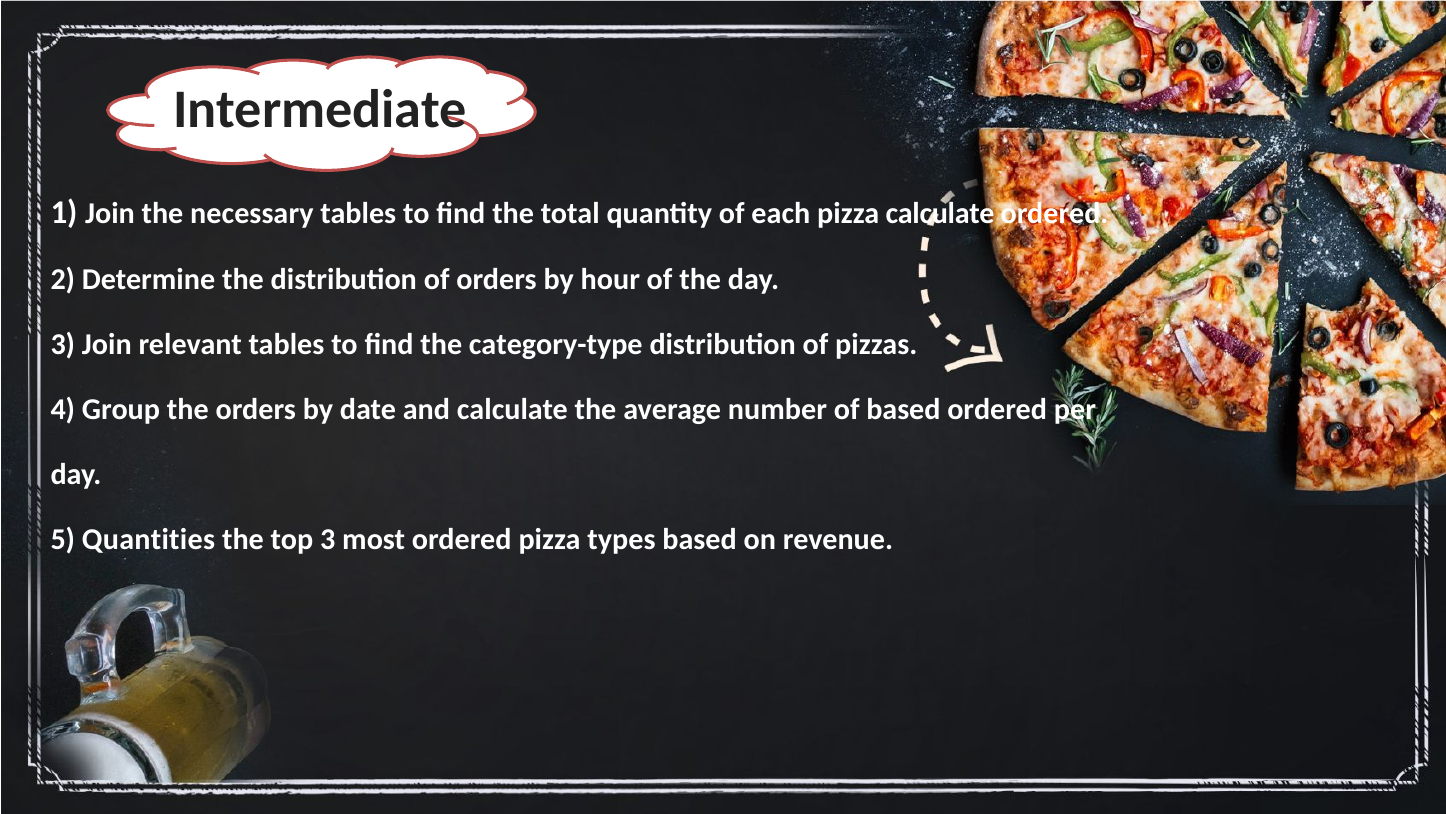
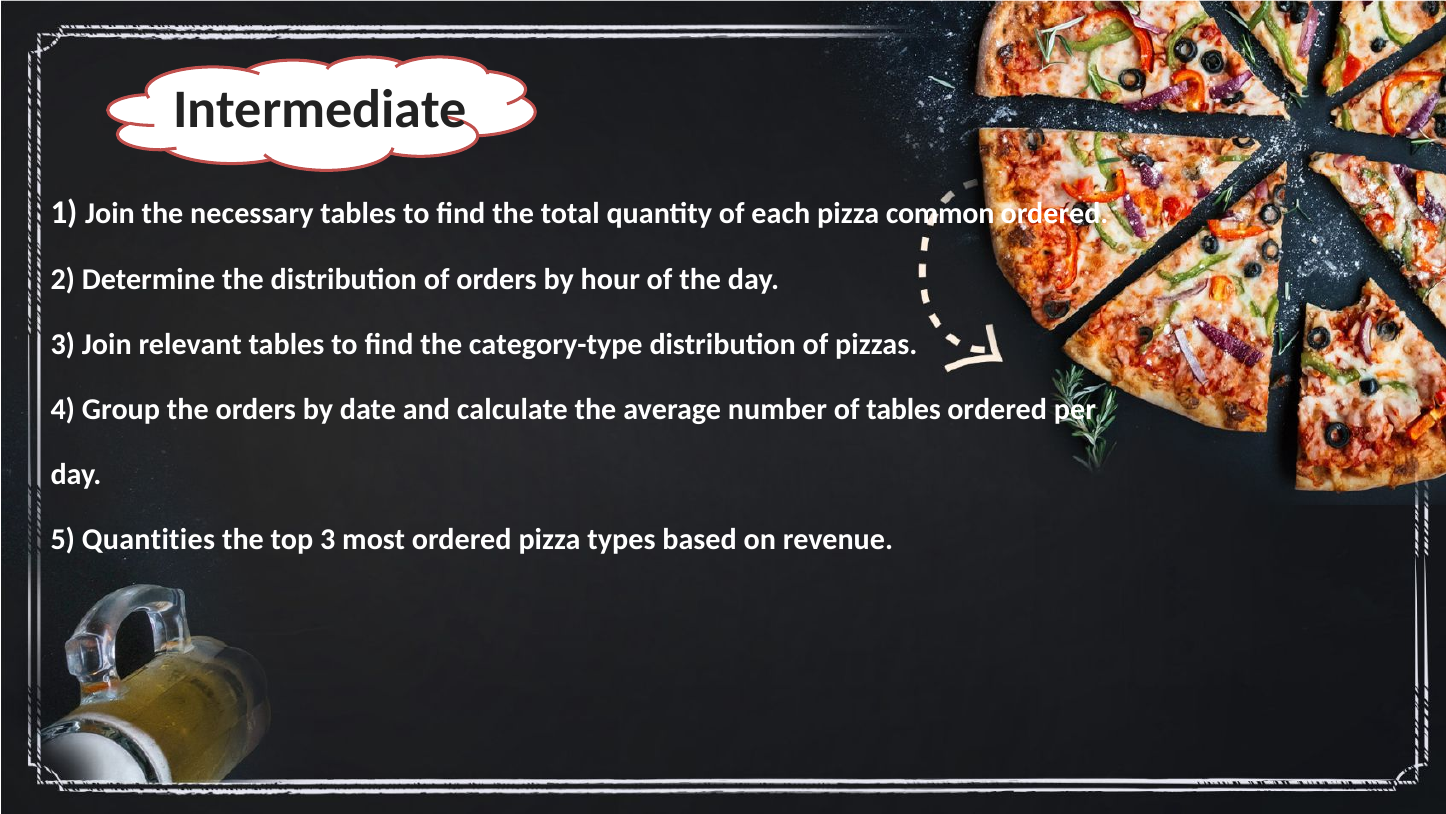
pizza calculate: calculate -> common (940, 213)
of based: based -> tables (904, 409)
